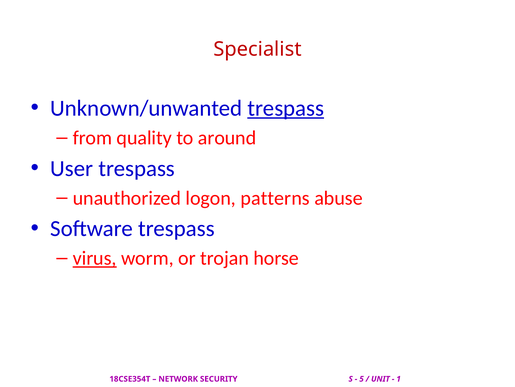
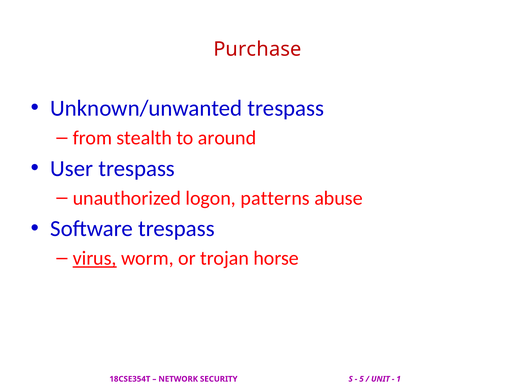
Specialist: Specialist -> Purchase (257, 49)
trespass underline: present -> none (286, 108)
quality: quality -> stealth (144, 138)
